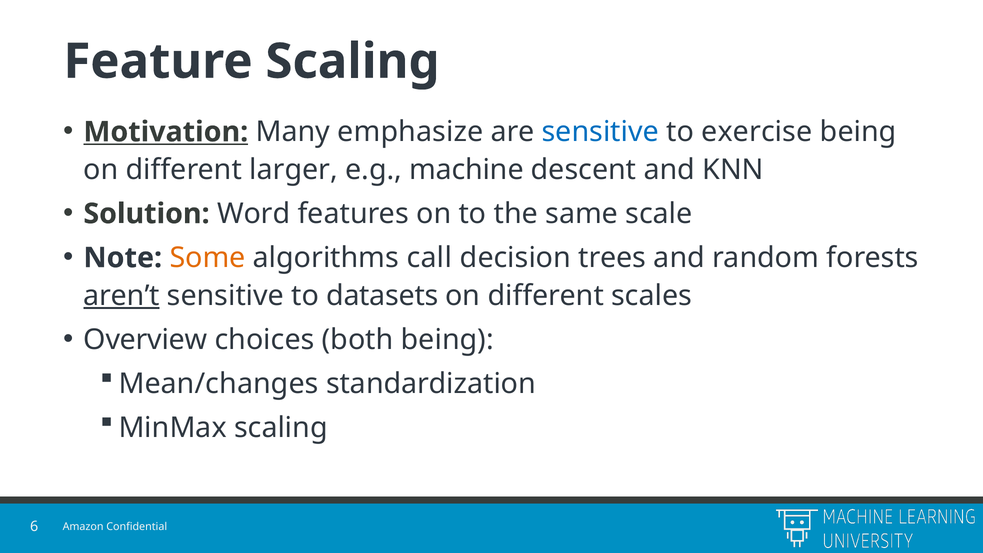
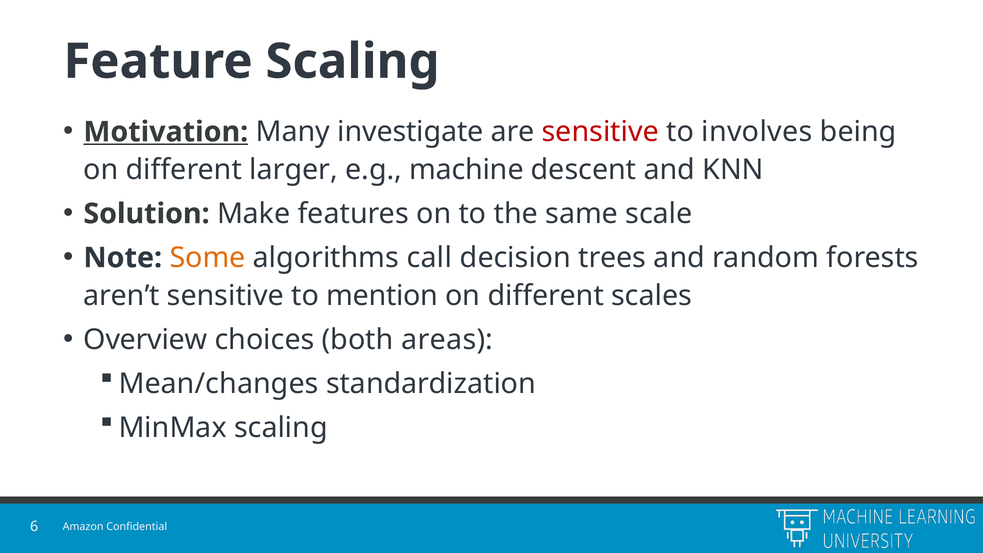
emphasize: emphasize -> investigate (410, 132)
sensitive colour: blue -> red (600, 132)
exercise: exercise -> involves (757, 132)
Word: Word -> Make (254, 214)
aren’t underline: present -> none (122, 296)
datasets: datasets -> mention (382, 296)
both being: being -> areas (447, 340)
